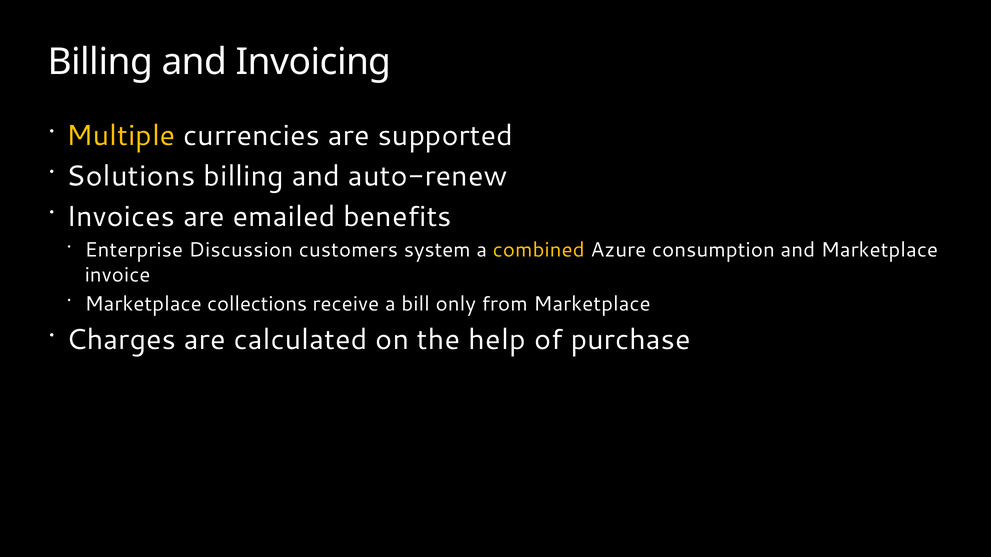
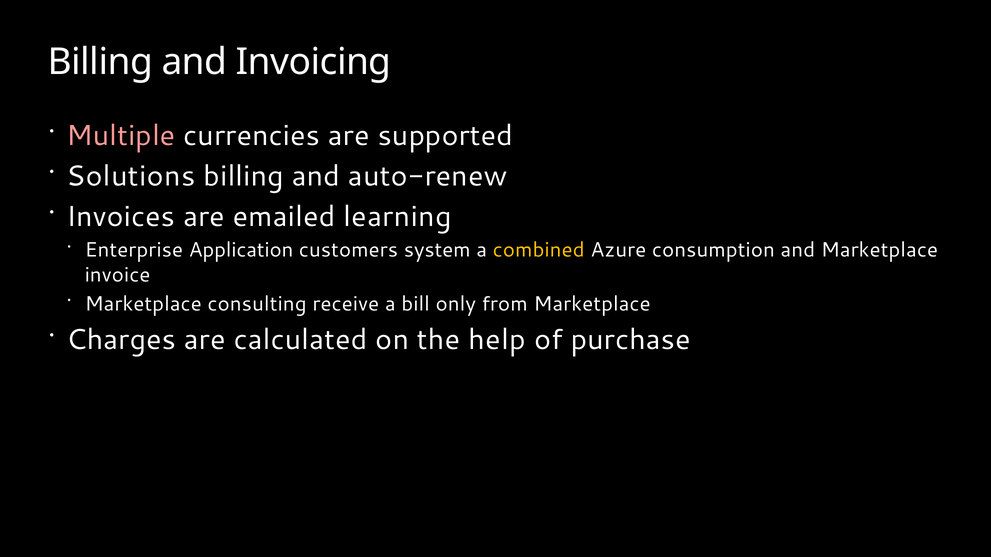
Multiple colour: yellow -> pink (121, 136)
benefits: benefits -> learning (397, 217)
Discussion: Discussion -> Application (241, 250)
collections: collections -> consulting (257, 304)
